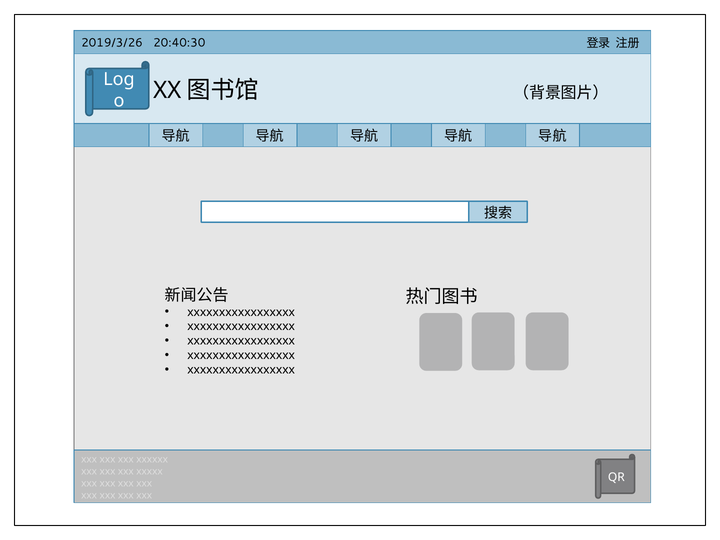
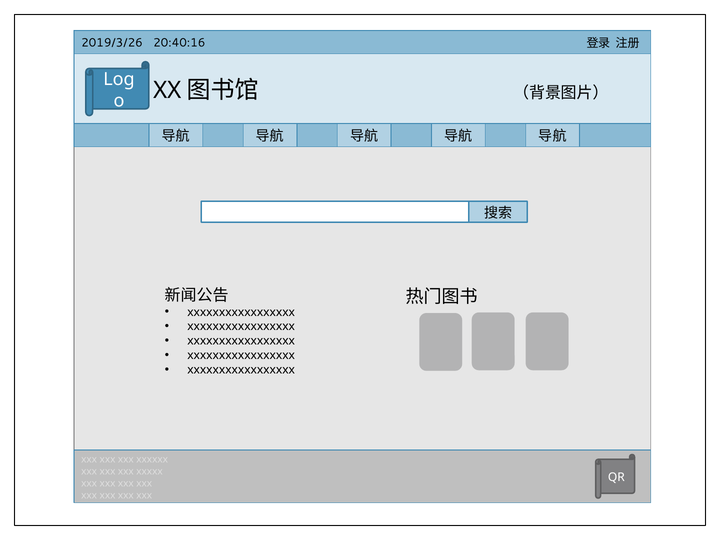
20:40:30: 20:40:30 -> 20:40:16 (179, 43)
